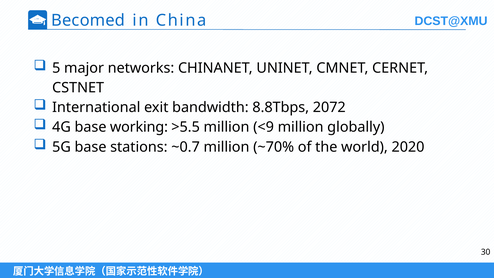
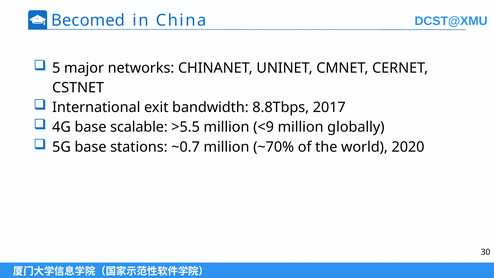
2072: 2072 -> 2017 (329, 107)
working: working -> scalable (139, 127)
